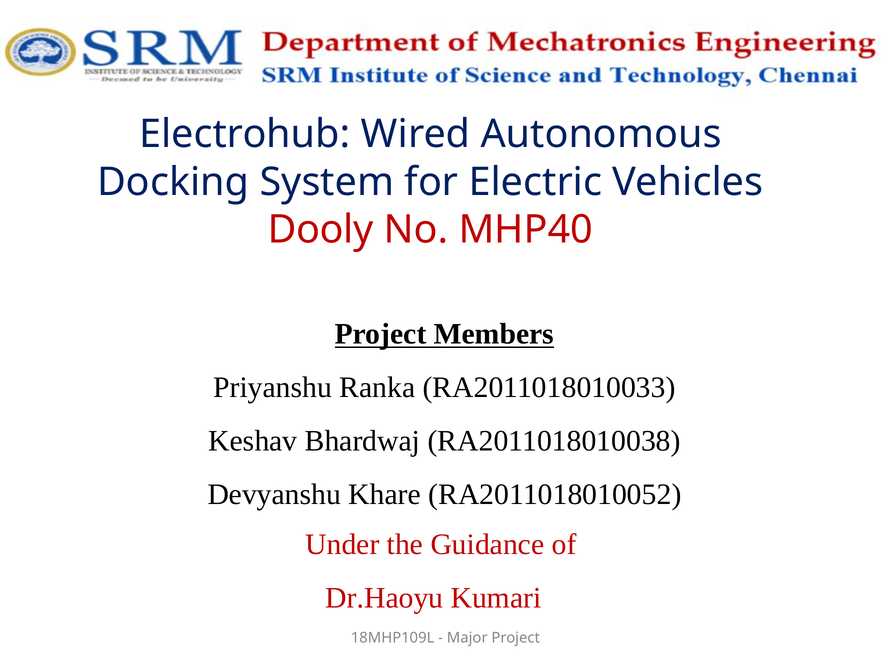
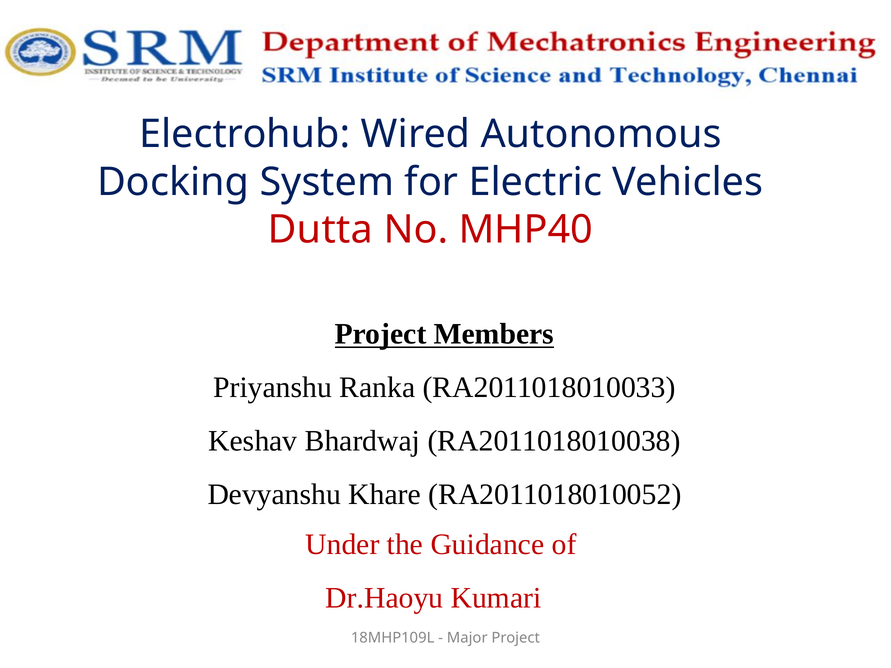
Dooly: Dooly -> Dutta (320, 230)
